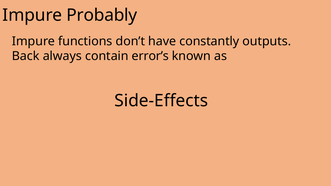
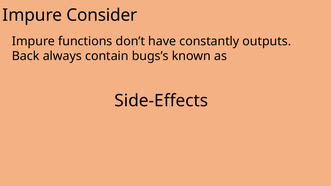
Probably: Probably -> Consider (102, 15)
error’s: error’s -> bugs’s (150, 56)
